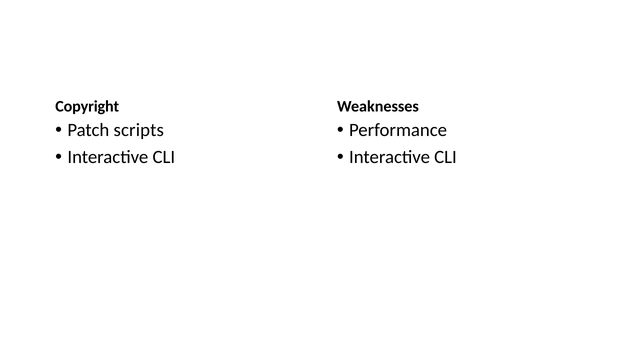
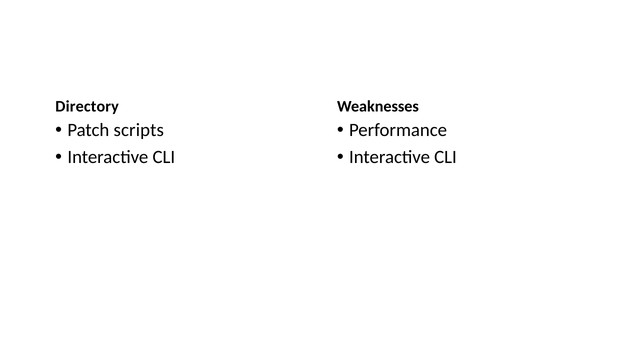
Copyright: Copyright -> Directory (87, 107)
